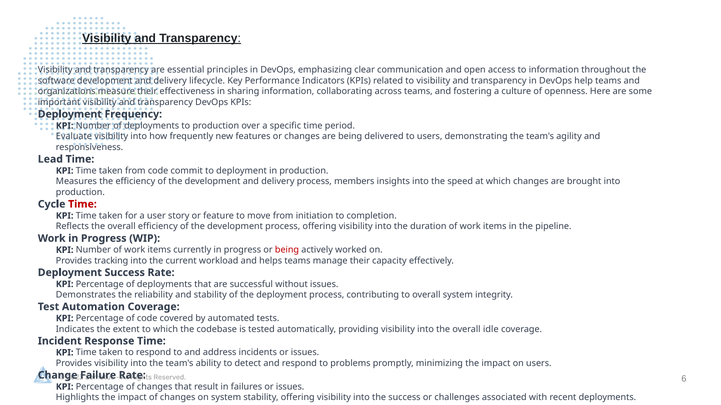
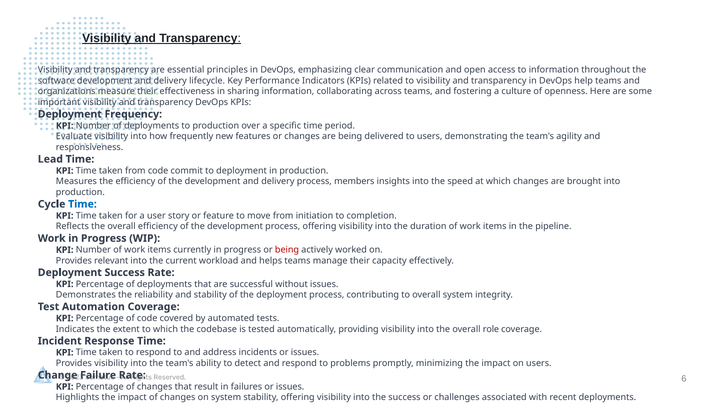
Time colour: red -> blue (82, 204)
tracking: tracking -> relevant (111, 261)
idle: idle -> role (491, 330)
